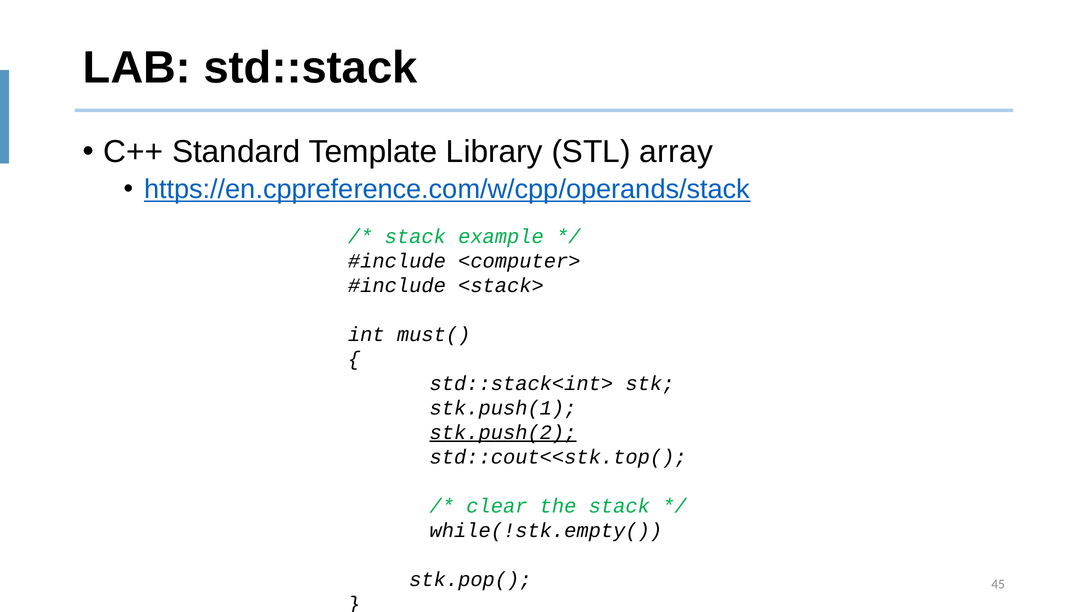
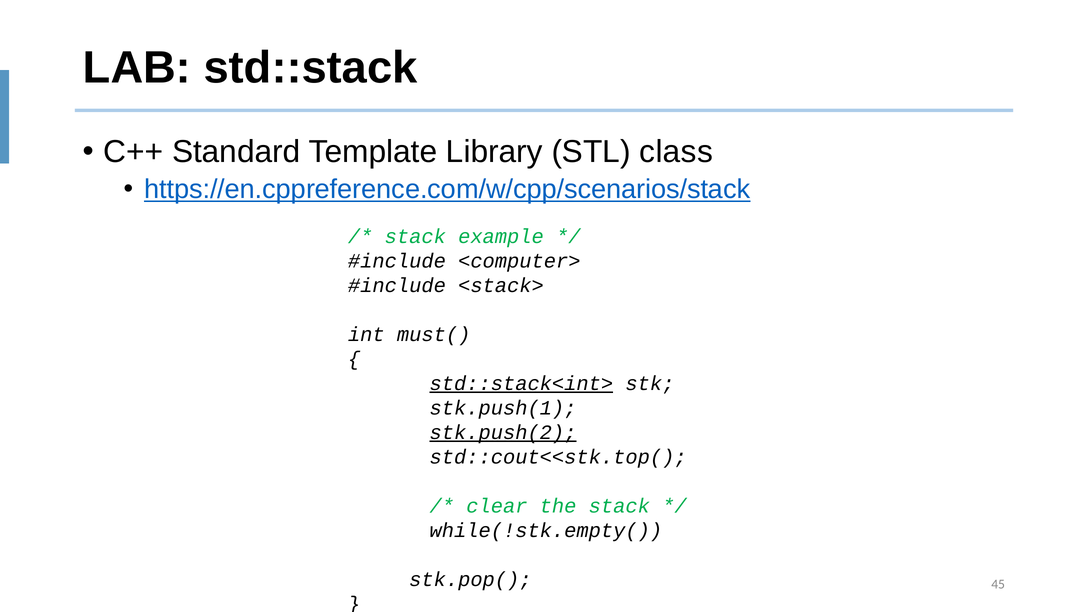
array: array -> class (676, 152)
https://en.cppreference.com/w/cpp/operands/stack: https://en.cppreference.com/w/cpp/operands/stack -> https://en.cppreference.com/w/cpp/scenarios/stack (447, 189)
std::stack<int> underline: none -> present (521, 383)
